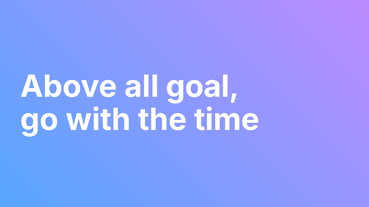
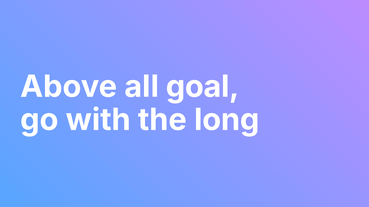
time: time -> long (227, 120)
